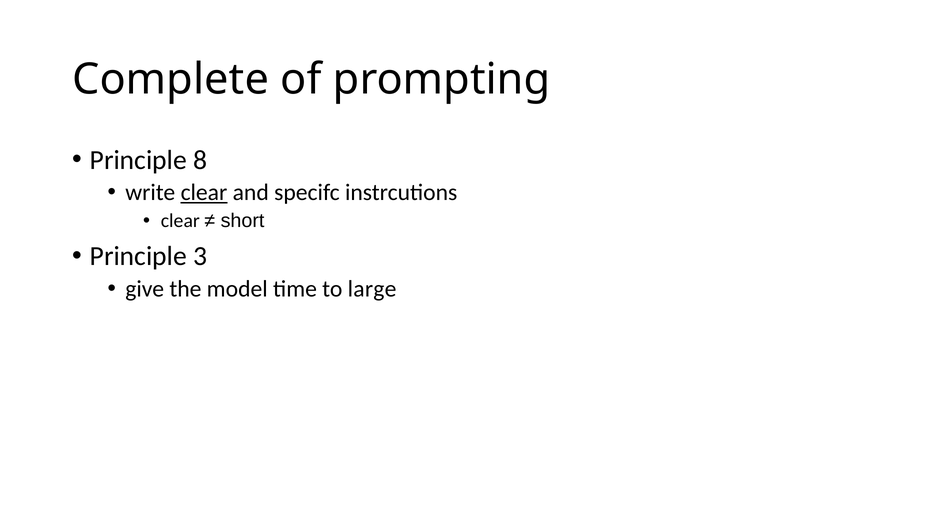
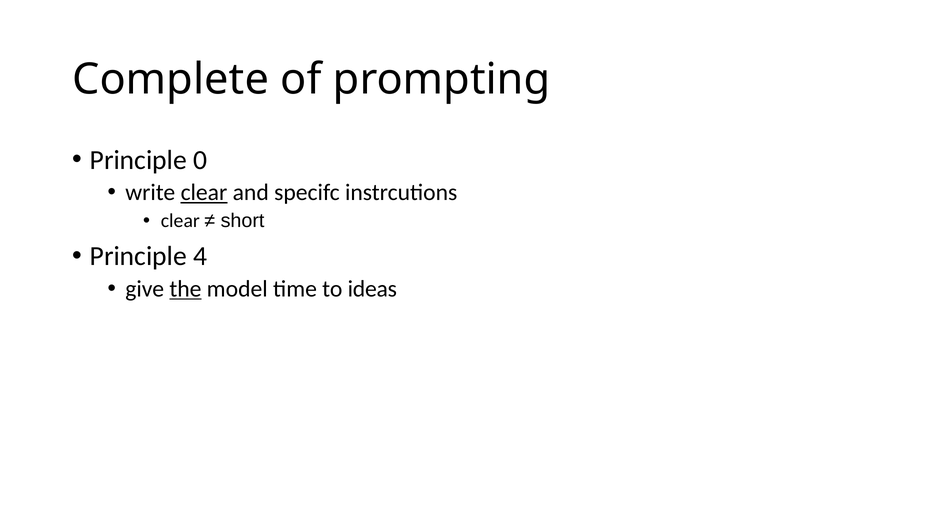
8: 8 -> 0 (200, 160)
3: 3 -> 4 (200, 256)
the underline: none -> present (185, 289)
large: large -> ideas (372, 289)
